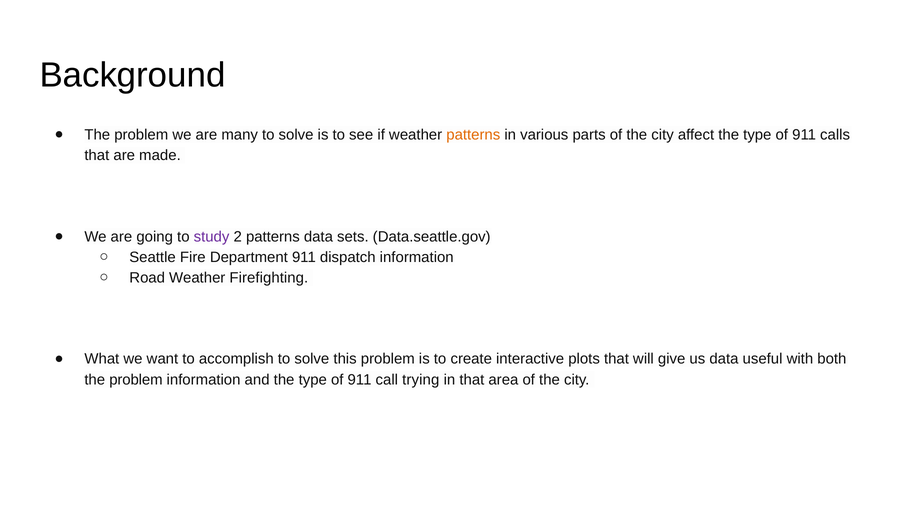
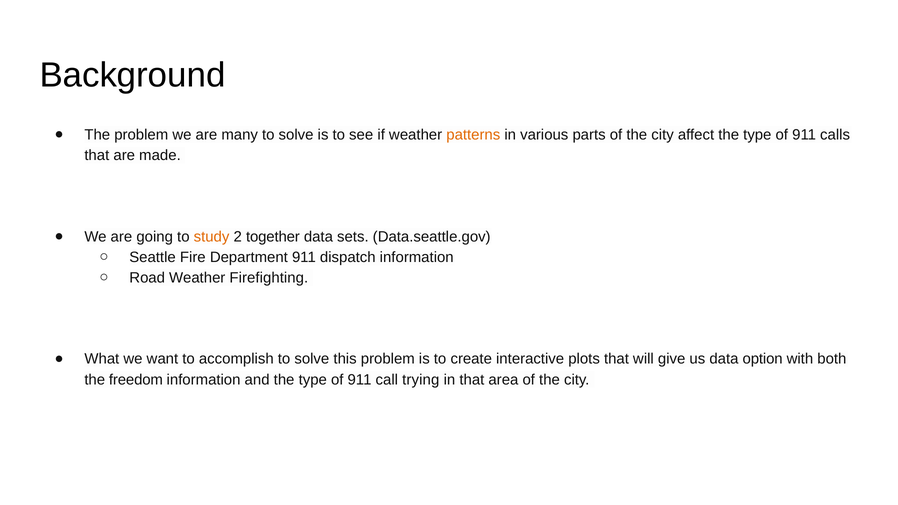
study colour: purple -> orange (212, 237)
2 patterns: patterns -> together (273, 237)
useful: useful -> option (763, 359)
problem: problem -> freedom (136, 380)
